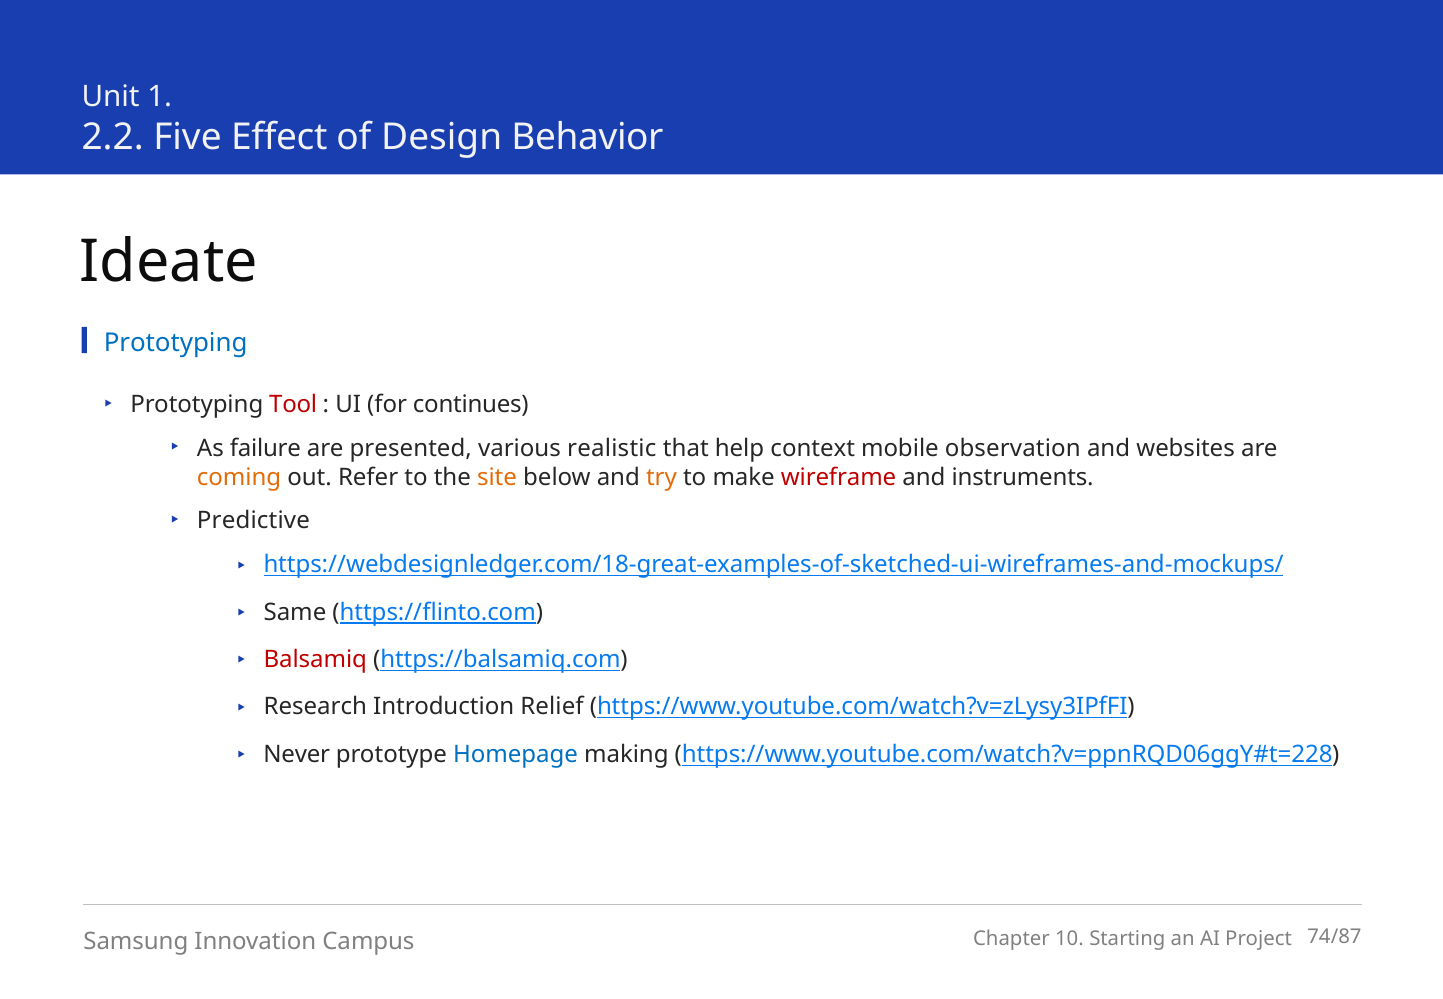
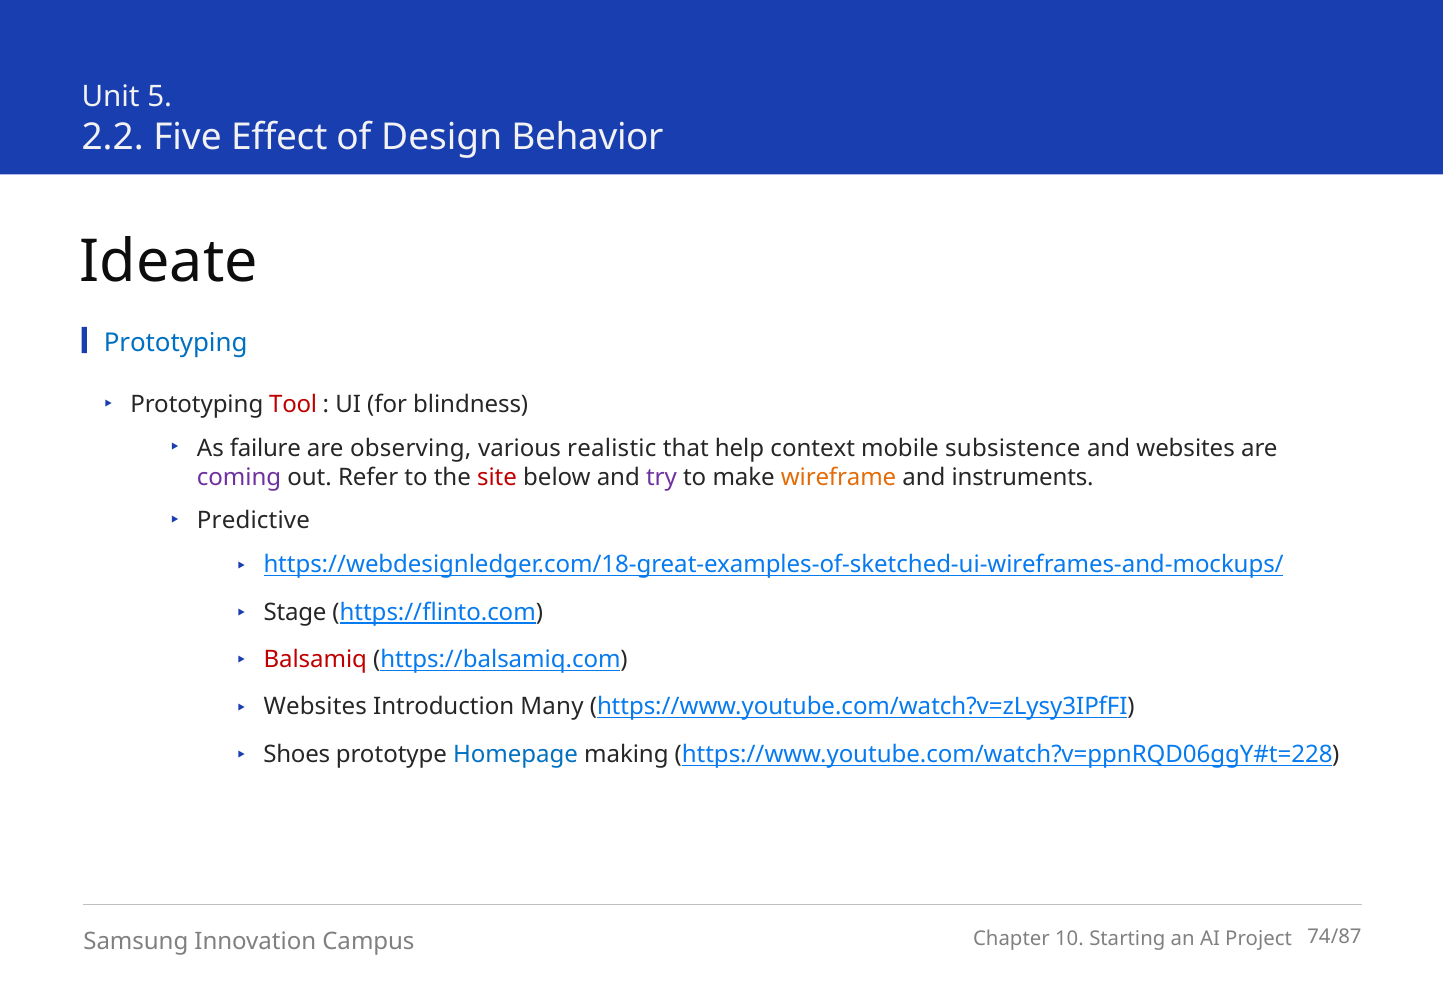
1: 1 -> 5 (160, 96)
continues: continues -> blindness (471, 405)
presented: presented -> observing (411, 449)
observation: observation -> subsistence (1013, 449)
coming colour: orange -> purple (239, 477)
site colour: orange -> red (497, 477)
try colour: orange -> purple (661, 477)
wireframe colour: red -> orange (839, 477)
Same: Same -> Stage (295, 612)
Research: Research -> Websites (315, 707)
Relief: Relief -> Many (552, 707)
Never: Never -> Shoes (297, 755)
